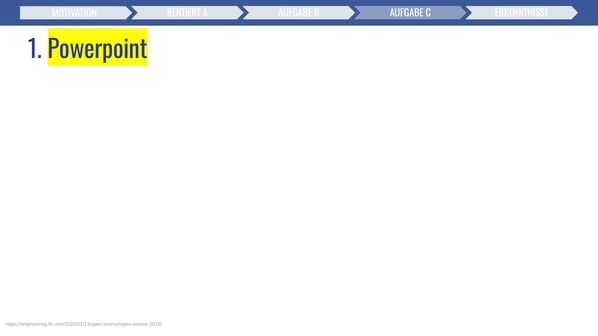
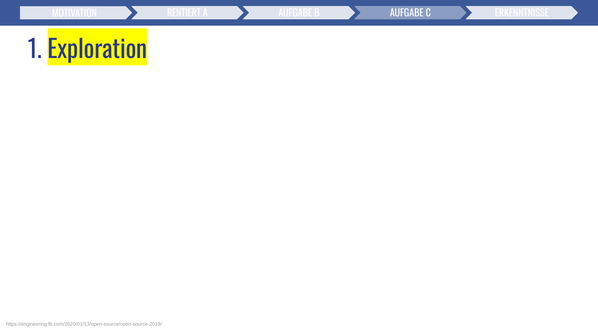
Powerpoint: Powerpoint -> Exploration (97, 50)
